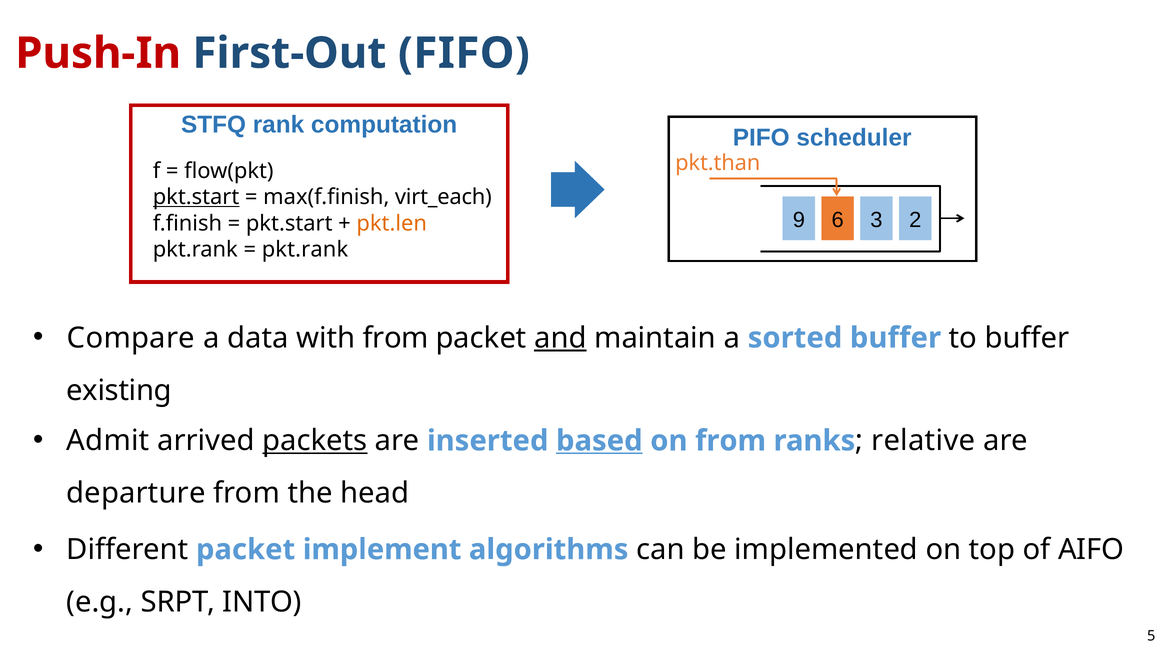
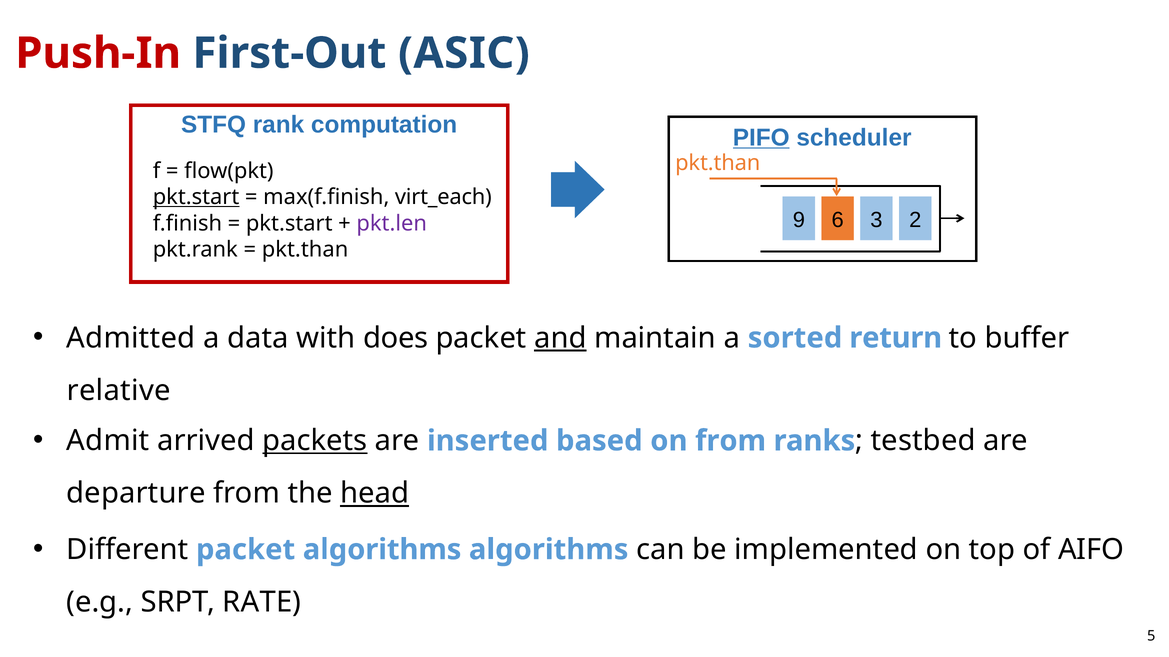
FIFO: FIFO -> ASIC (464, 53)
PIFO underline: none -> present (761, 138)
pkt.len colour: orange -> purple (392, 224)
pkt.rank: pkt.rank -> pkt.than (305, 250)
Compare: Compare -> Admitted (131, 338)
with from: from -> does (396, 338)
sorted buffer: buffer -> return (896, 338)
existing: existing -> relative (119, 391)
based underline: present -> none (599, 441)
relative: relative -> testbed (923, 441)
head underline: none -> present (375, 494)
packet implement: implement -> algorithms (382, 550)
INTO: INTO -> RATE (262, 603)
